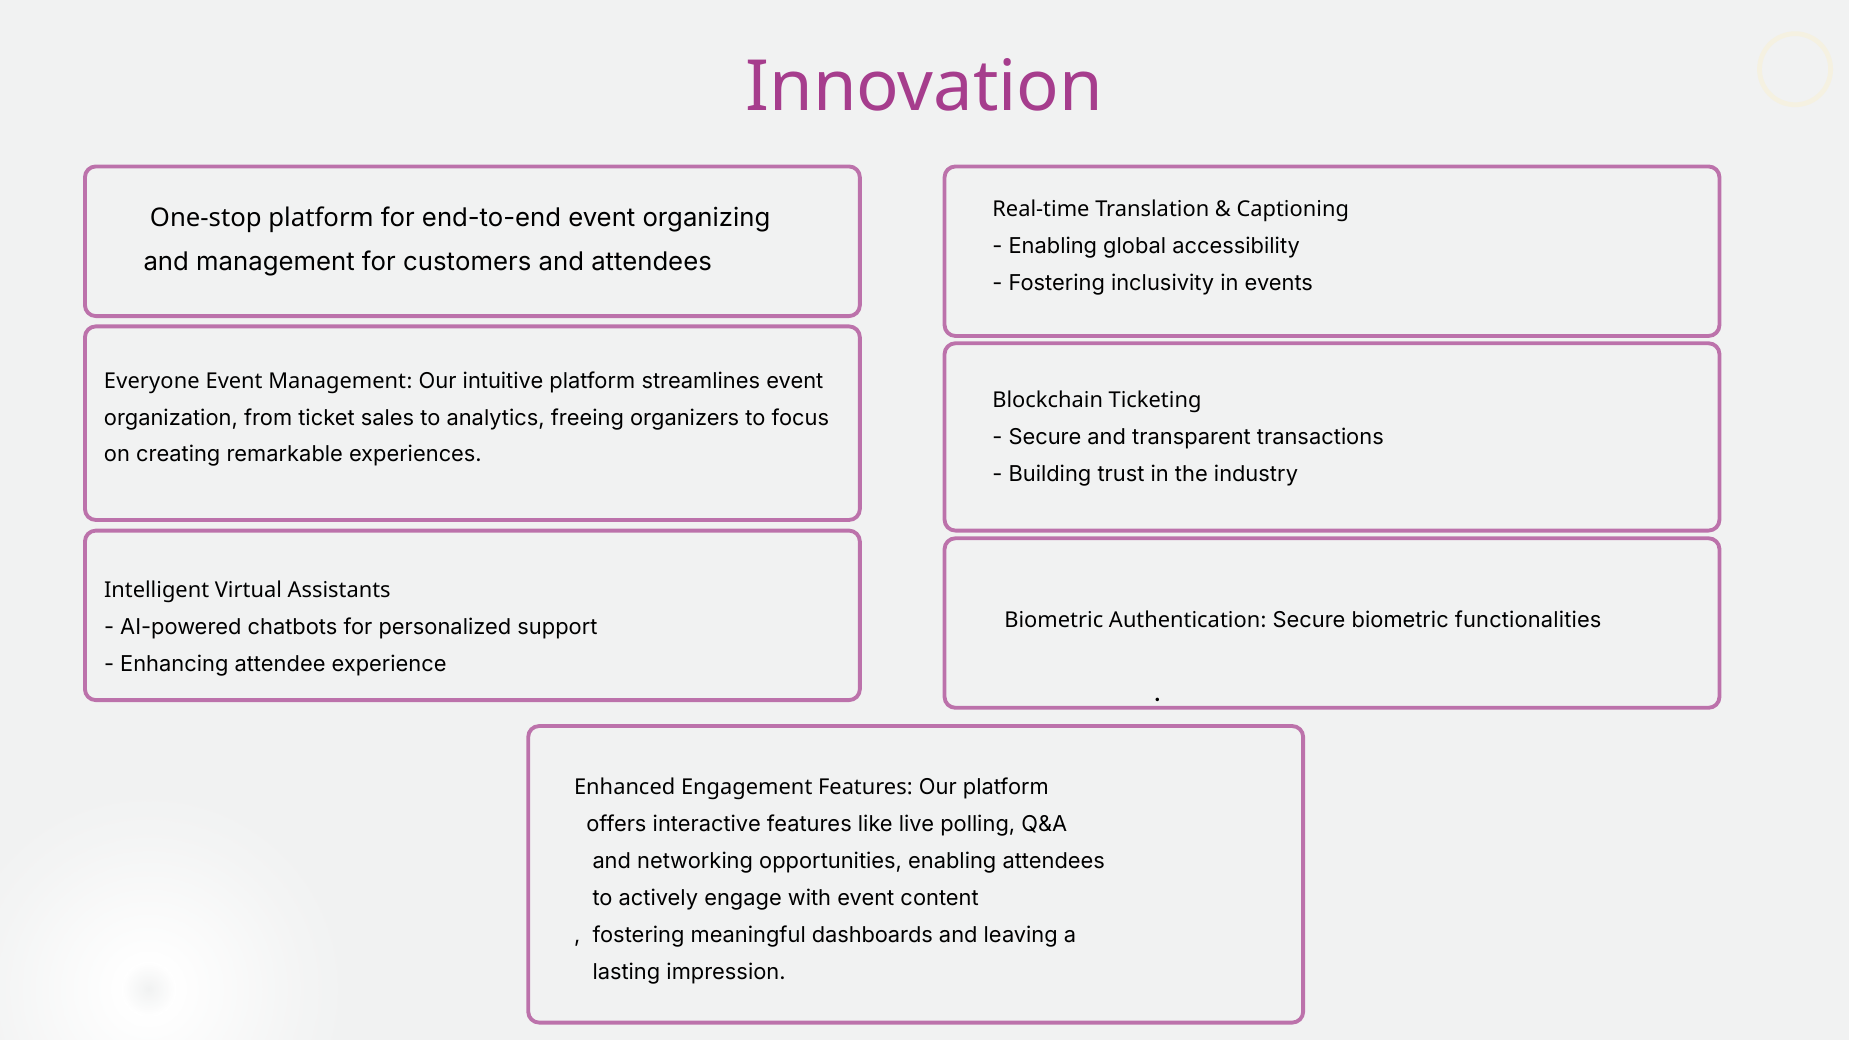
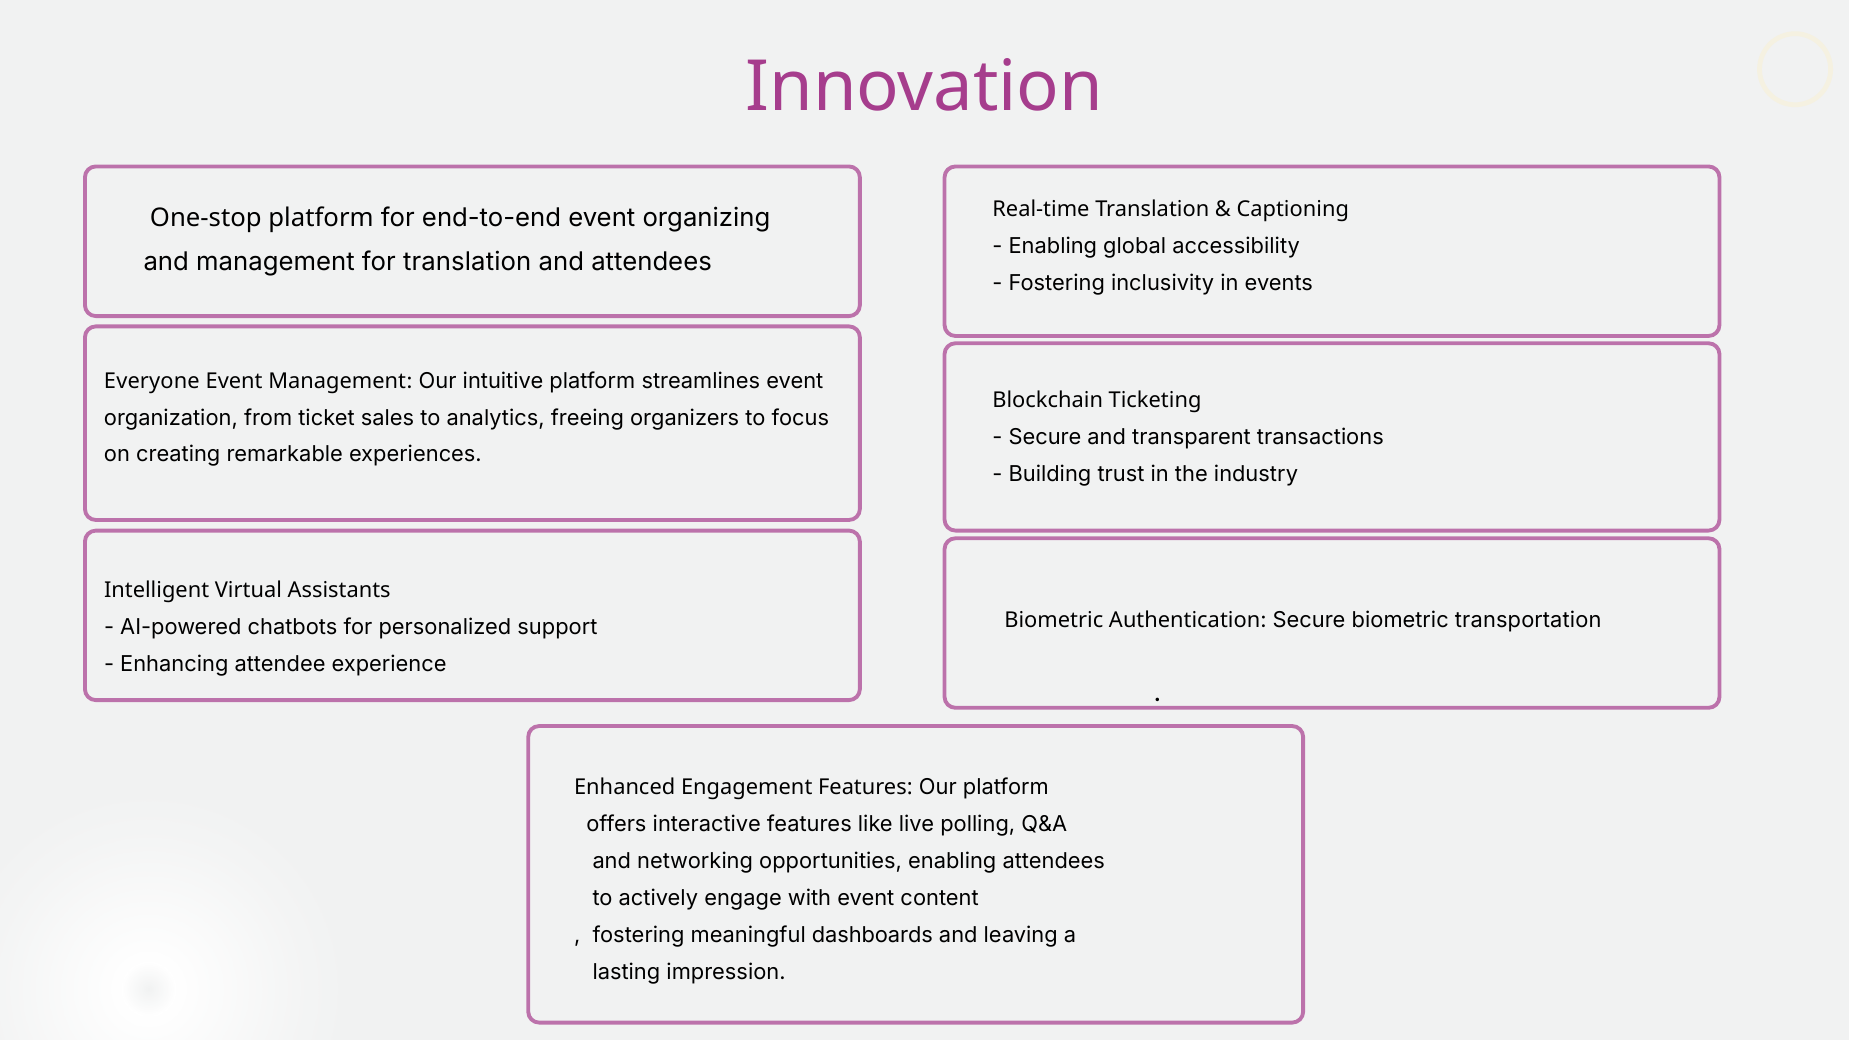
for customers: customers -> translation (467, 262)
functionalities: functionalities -> transportation (1528, 620)
